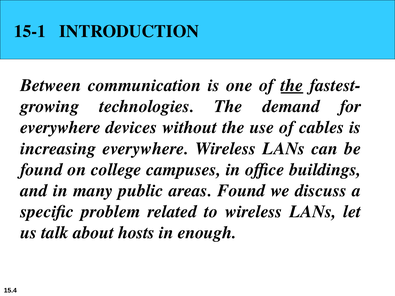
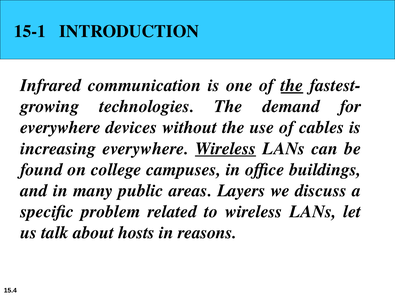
Between: Between -> Infrared (51, 85)
Wireless underline: none -> present (226, 149)
areas Found: Found -> Layers (241, 191)
enough: enough -> reasons (207, 233)
